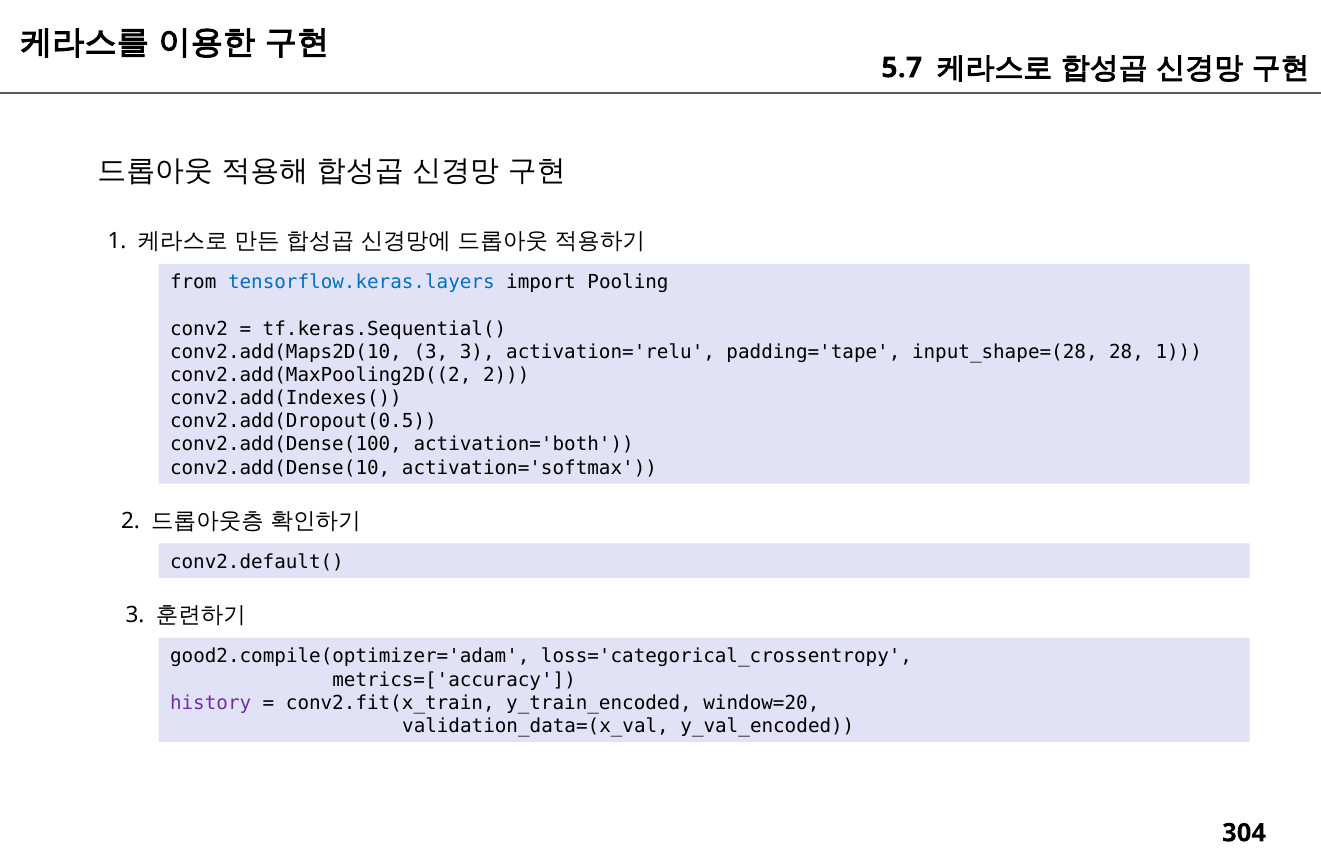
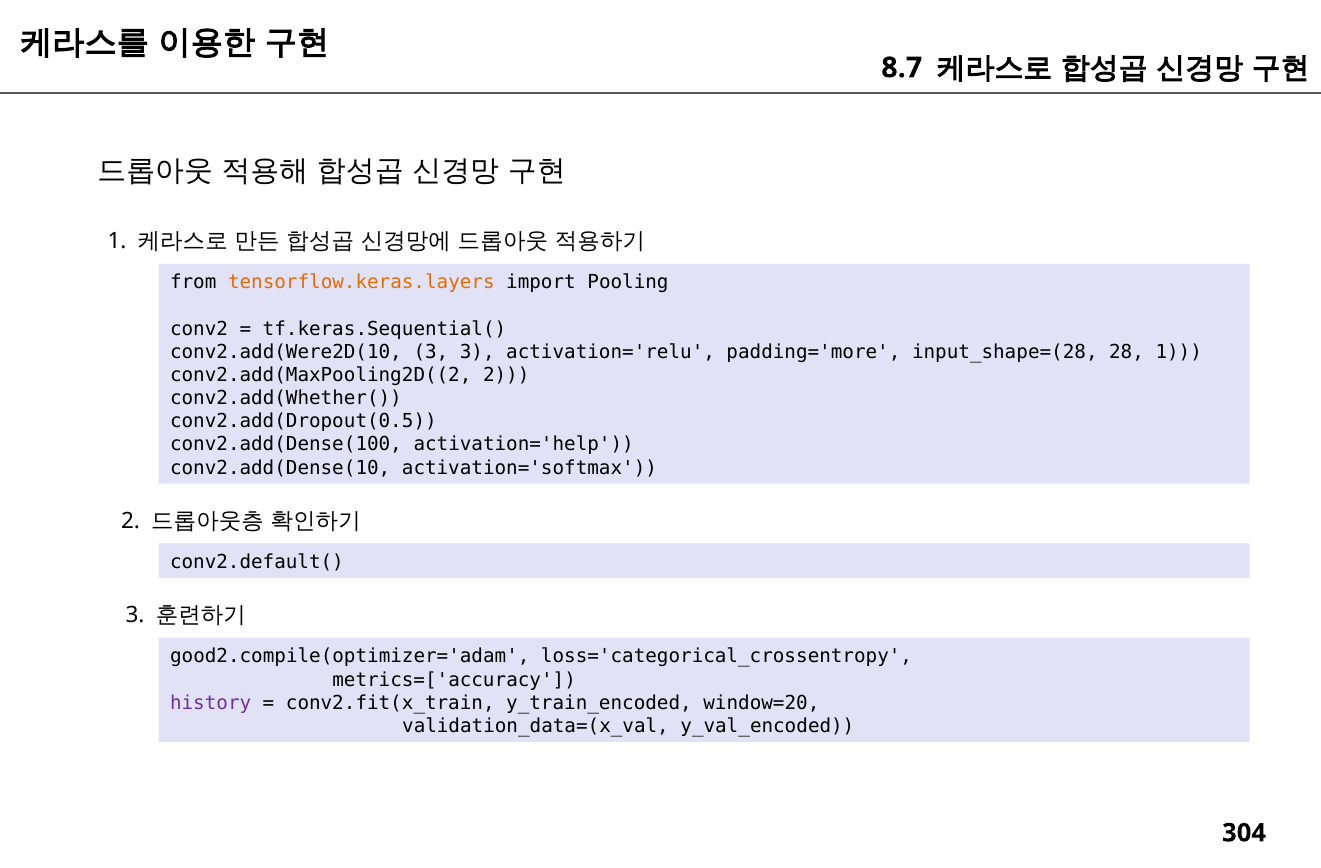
5.7: 5.7 -> 8.7 (902, 68)
tensorflow.keras.layers colour: blue -> orange (361, 282)
conv2.add(Maps2D(10: conv2.add(Maps2D(10 -> conv2.add(Were2D(10 (286, 352)
padding='tape: padding='tape -> padding='more (813, 352)
conv2.add(Indexes(: conv2.add(Indexes( -> conv2.add(Whether( (286, 398)
activation='both: activation='both -> activation='help (524, 444)
